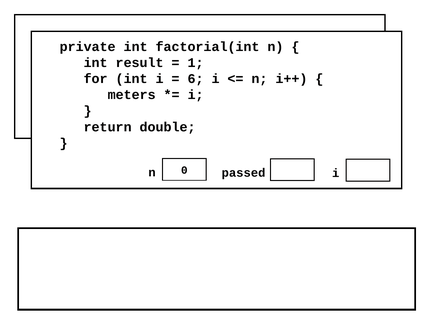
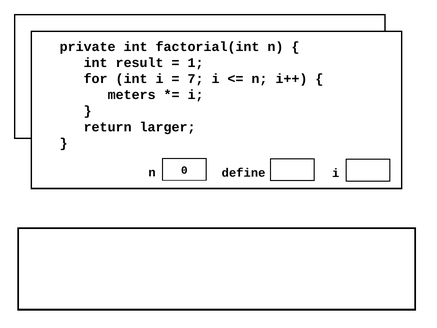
6: 6 -> 7 (196, 79)
double: double -> larger (168, 127)
passed: passed -> define (244, 173)
